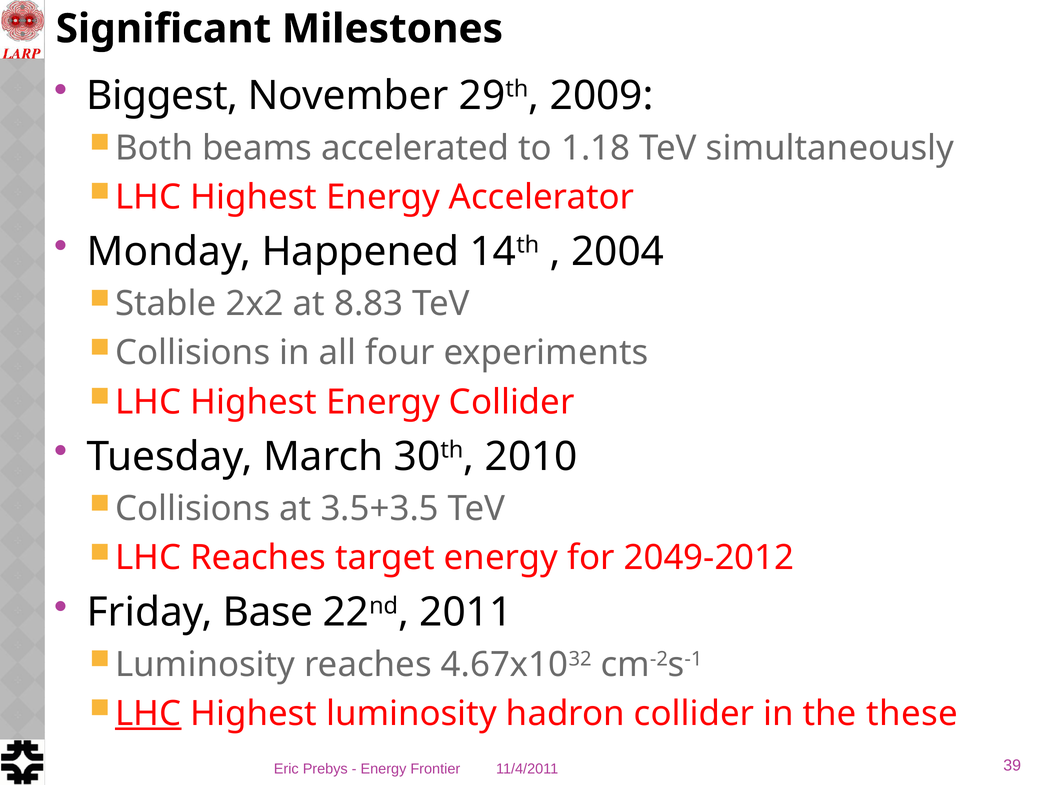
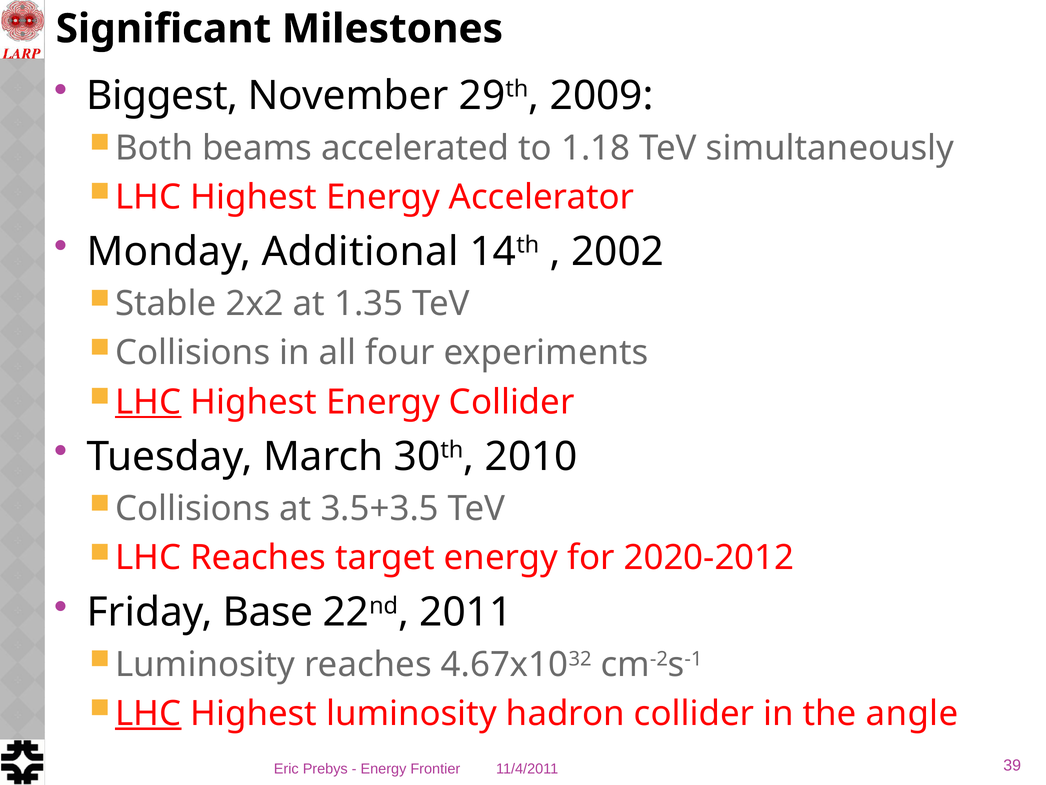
Happened: Happened -> Additional (360, 251)
2004: 2004 -> 2002 (618, 251)
8.83: 8.83 -> 1.35 (369, 304)
LHC underline: none -> present (148, 402)
2049-2012: 2049-2012 -> 2020-2012 (709, 558)
these: these -> angle (912, 713)
